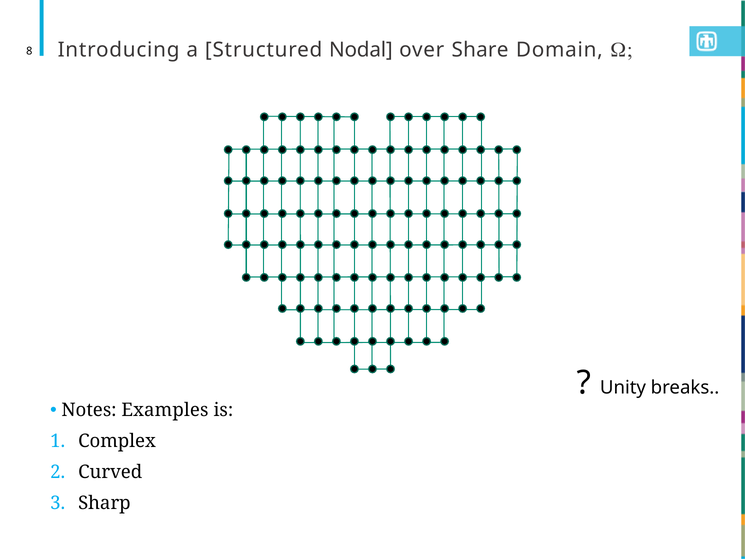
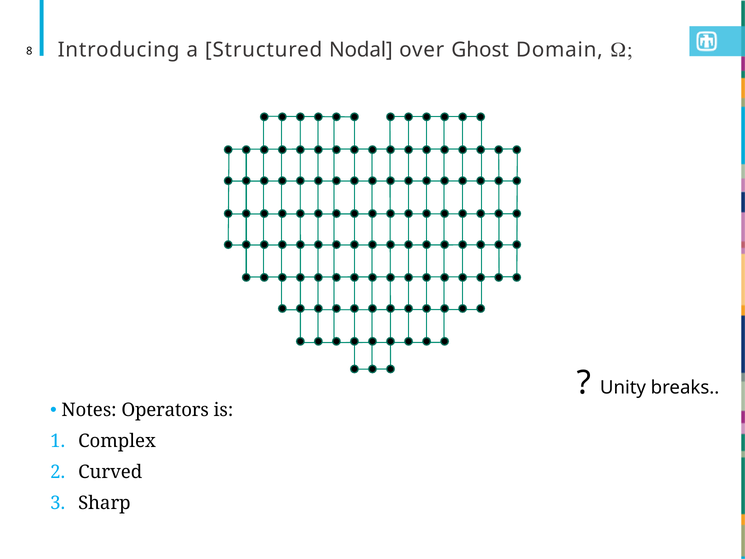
Share: Share -> Ghost (480, 50)
Examples: Examples -> Operators (165, 410)
